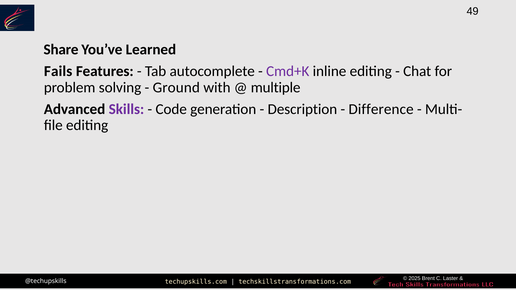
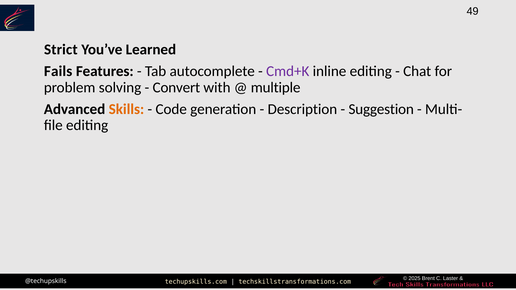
Share: Share -> Strict (61, 50)
Ground: Ground -> Convert (176, 88)
Skills colour: purple -> orange (126, 109)
Difference: Difference -> Suggestion (381, 109)
